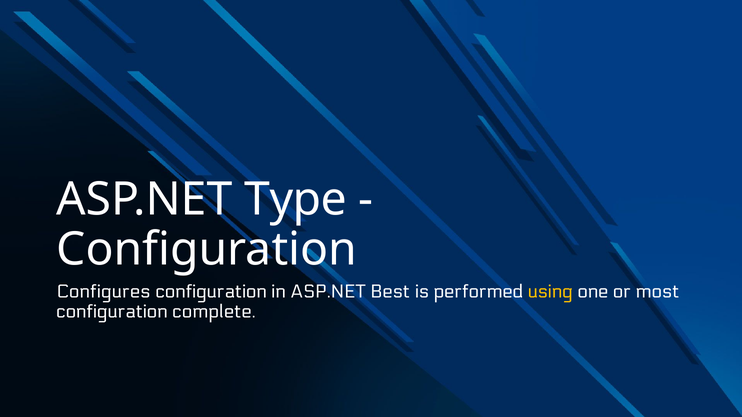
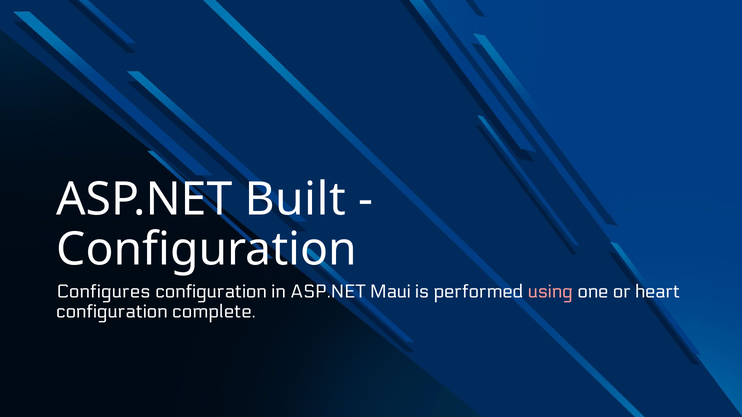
Type: Type -> Built (295, 199)
Best: Best -> Maui (390, 292)
using colour: yellow -> pink (550, 292)
most: most -> heart (658, 292)
